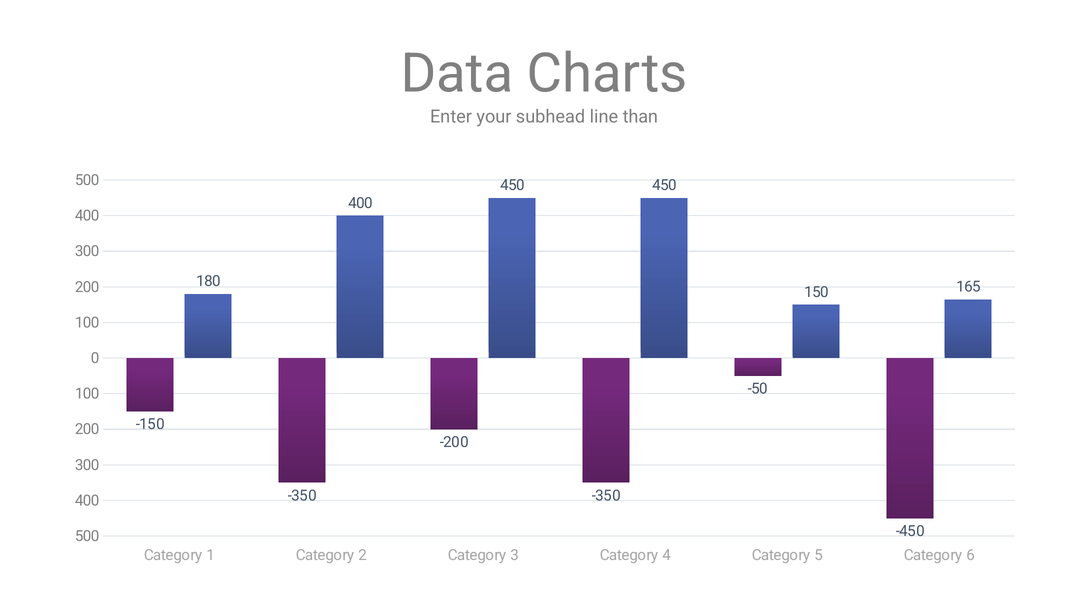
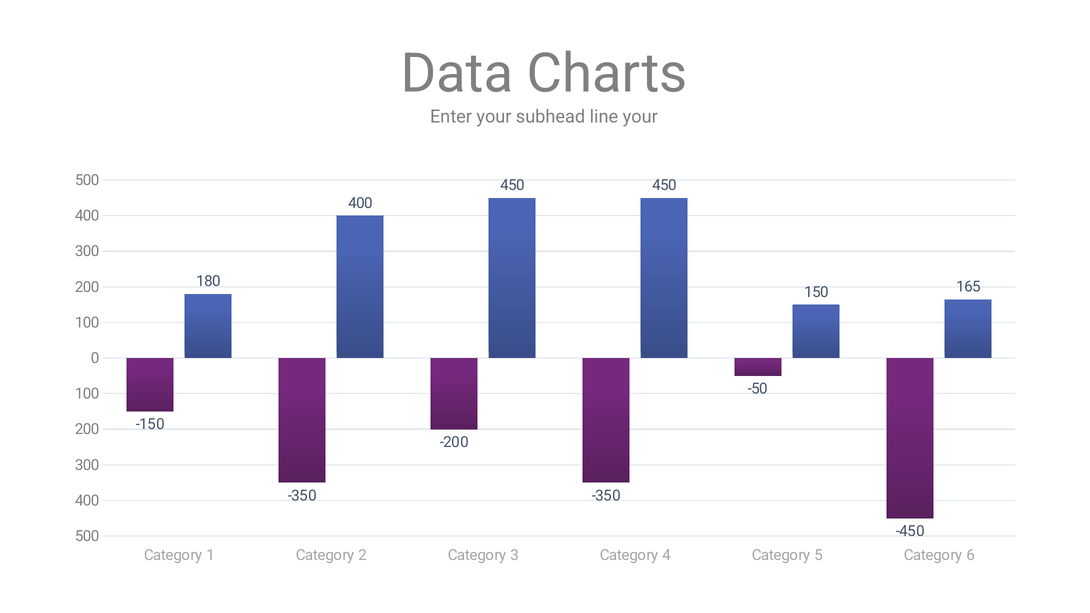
line than: than -> your (640, 117)
